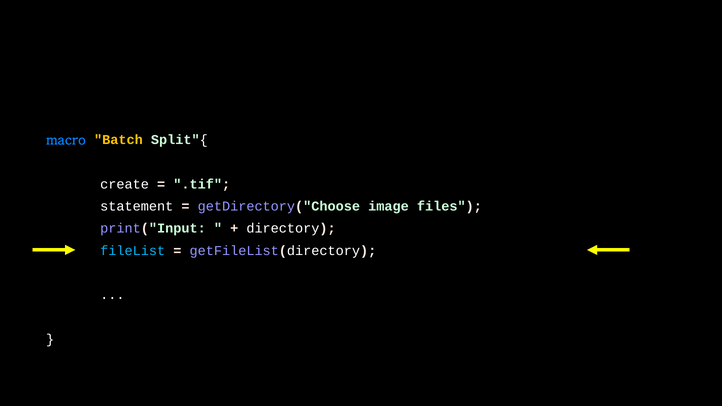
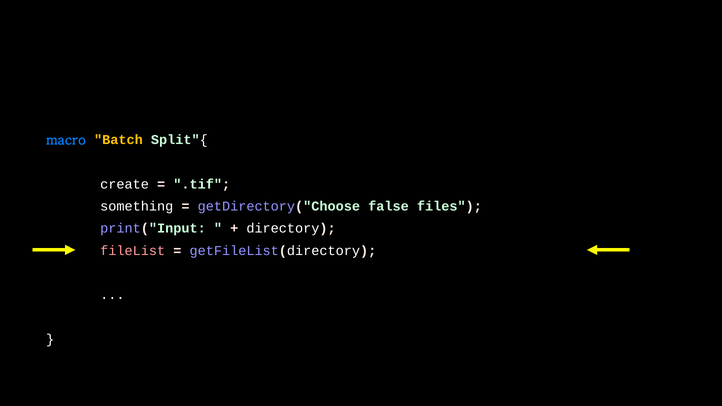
statement: statement -> something (137, 206)
image: image -> false (389, 206)
fileList colour: light blue -> pink (133, 251)
